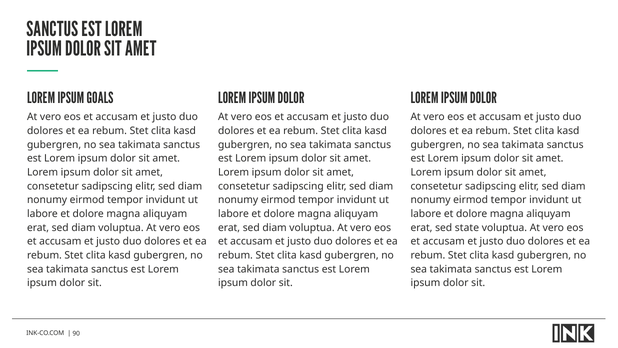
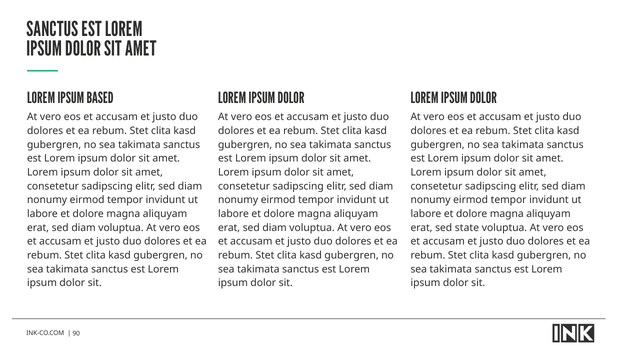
GOALS: GOALS -> BASED (100, 98)
